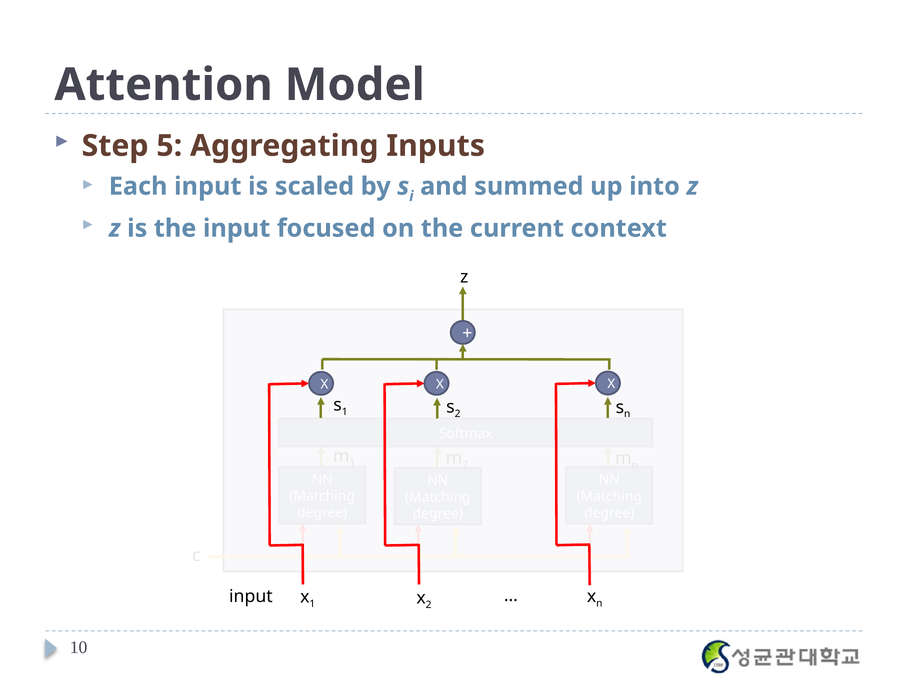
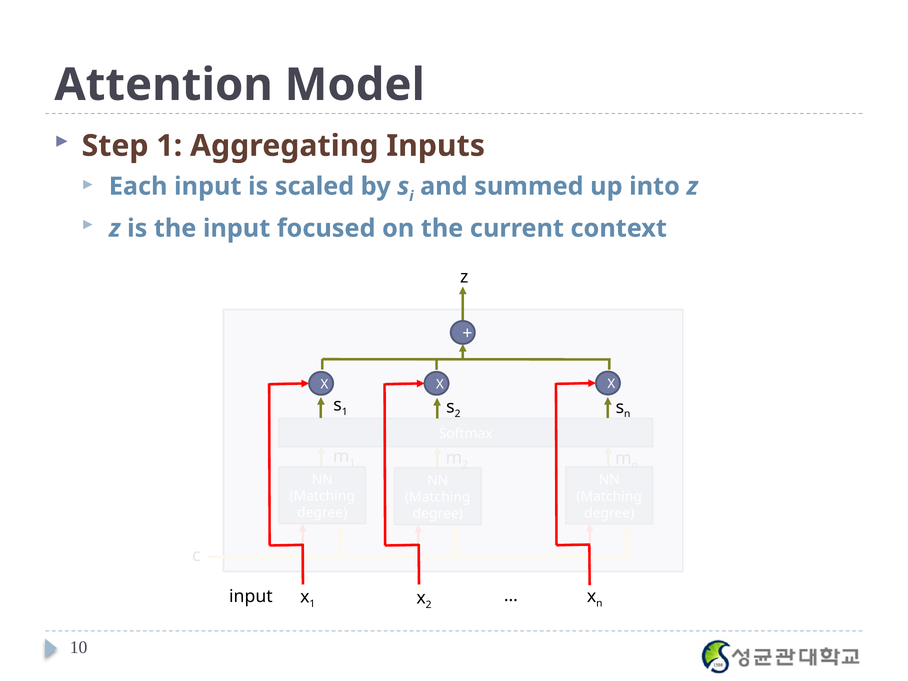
Step 5: 5 -> 1 (169, 146)
